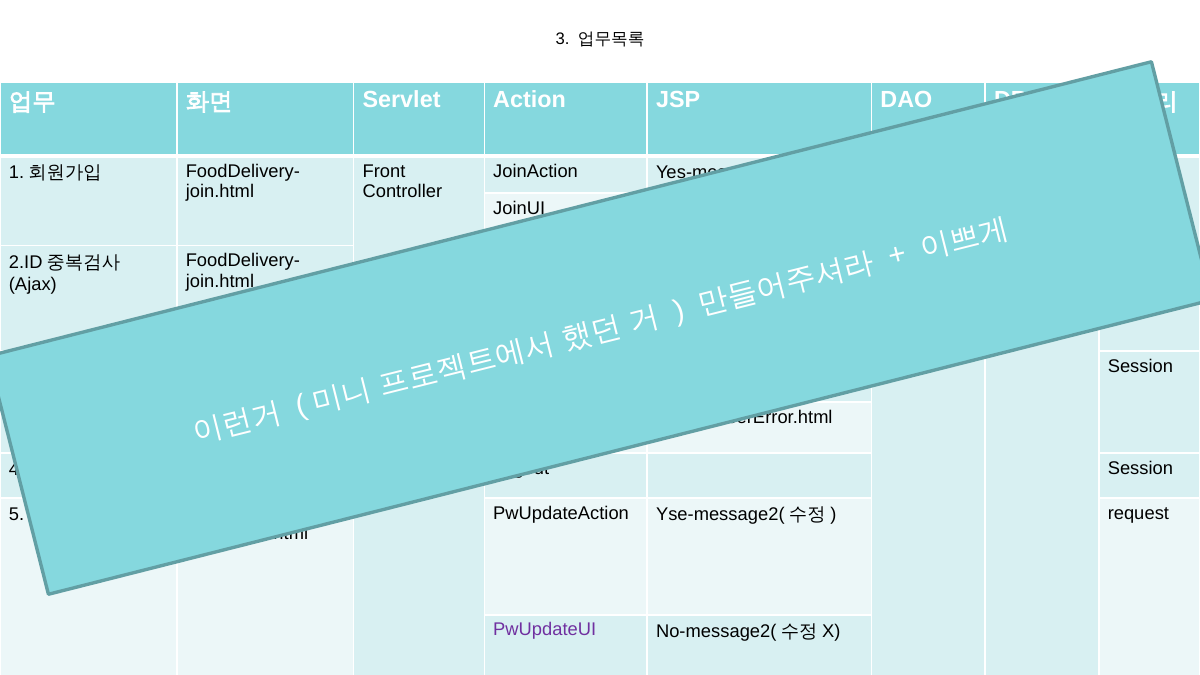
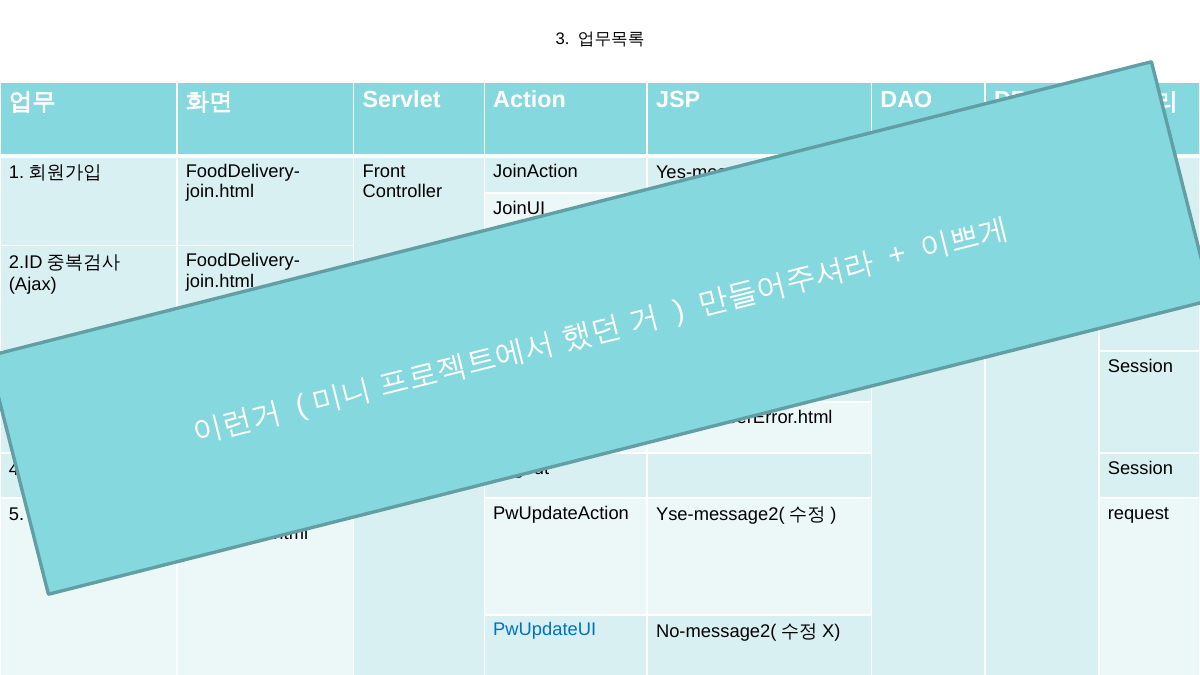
PwUpdateUI colour: purple -> blue (545, 630)
